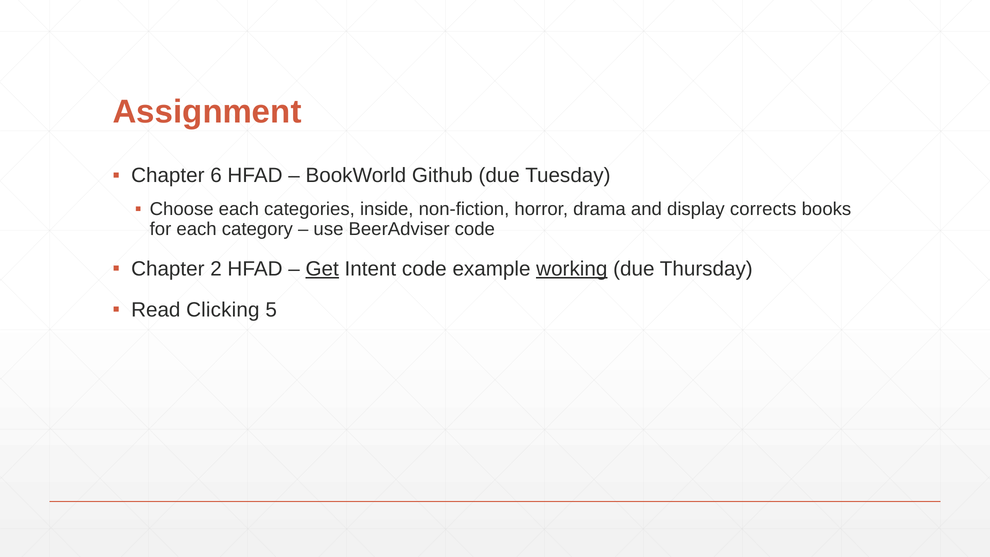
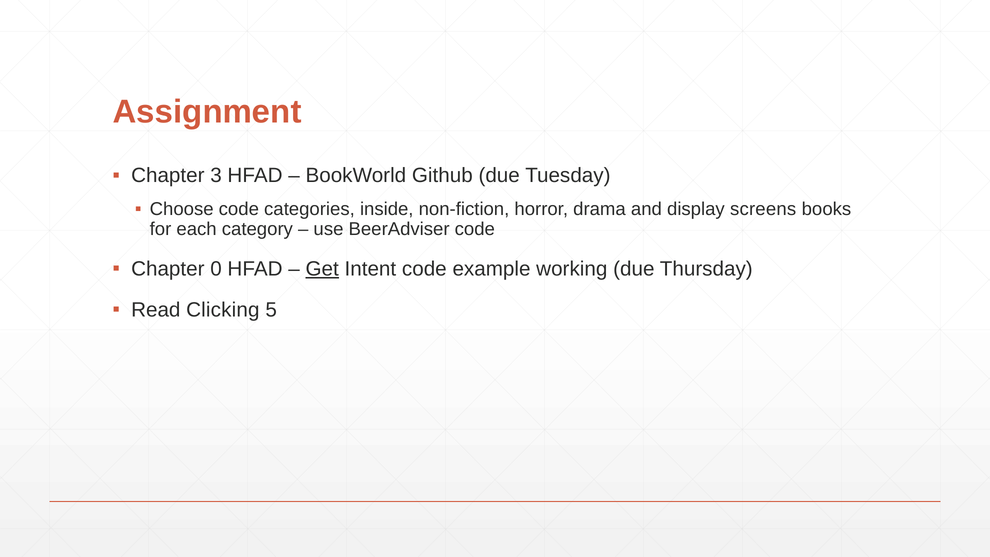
6: 6 -> 3 (216, 176)
Choose each: each -> code (239, 209)
corrects: corrects -> screens (763, 209)
2: 2 -> 0 (216, 269)
working underline: present -> none (572, 269)
